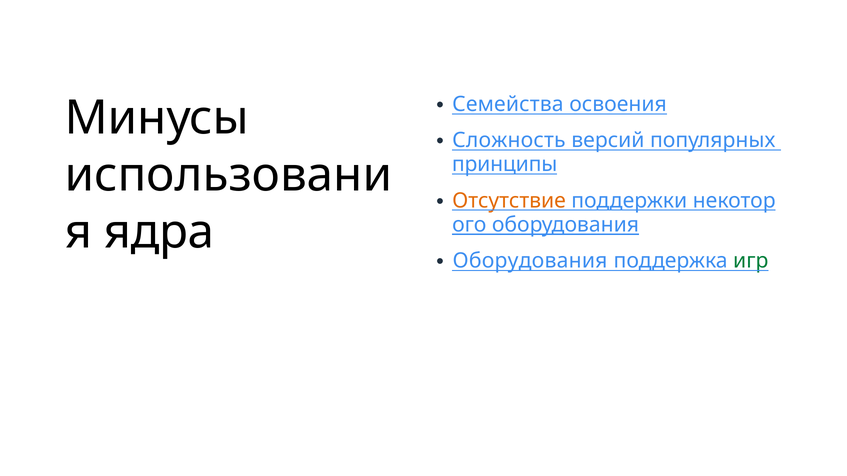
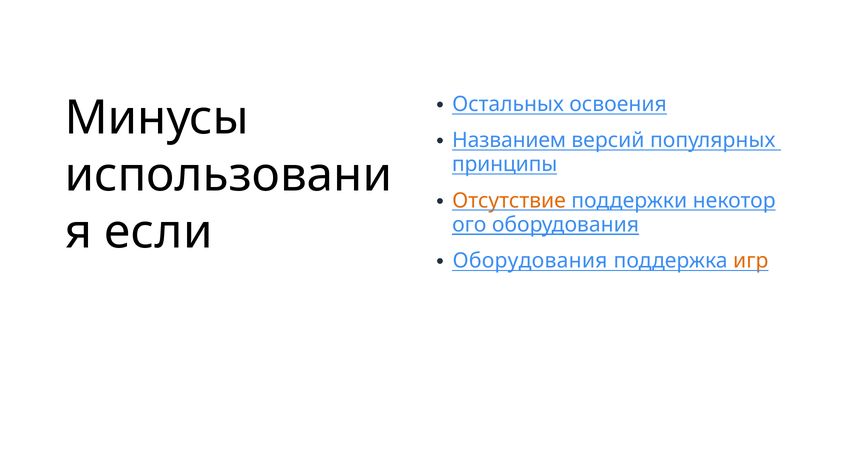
Семейства: Семейства -> Остальных (508, 104)
Сложность: Сложность -> Названием (509, 141)
ядра: ядра -> если (159, 232)
игр colour: green -> orange (751, 261)
